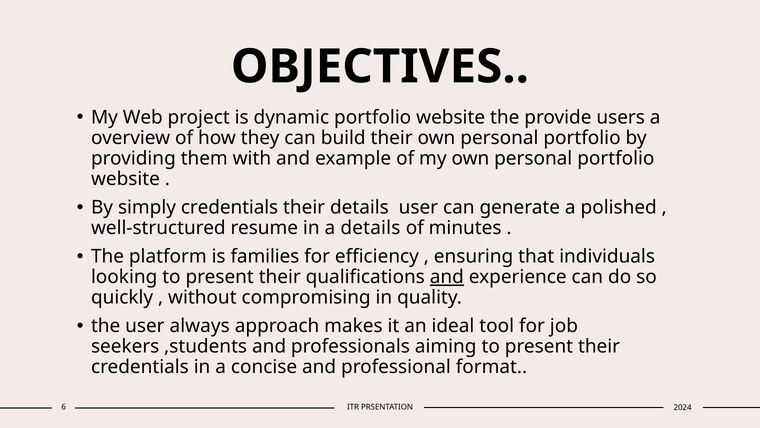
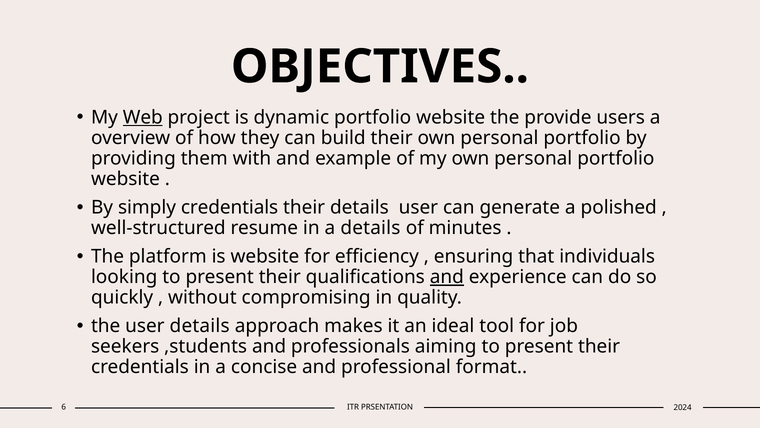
Web underline: none -> present (143, 117)
is families: families -> website (265, 256)
user always: always -> details (200, 326)
